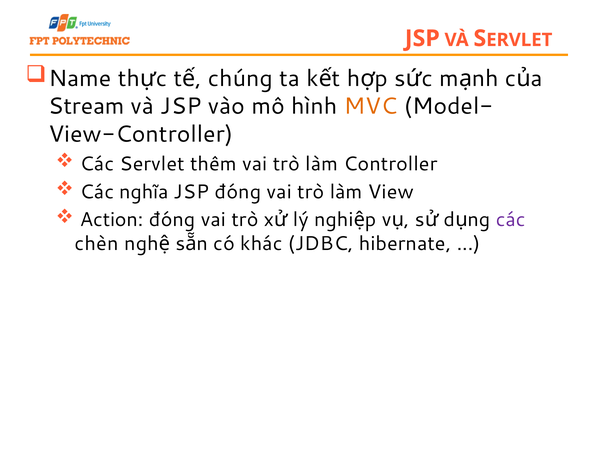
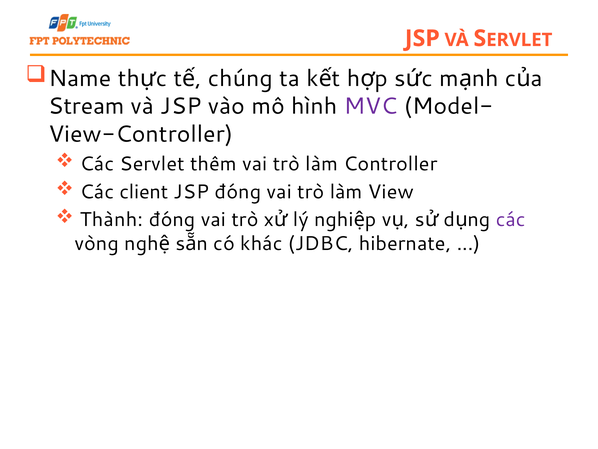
MVC colour: orange -> purple (371, 106)
nghĩa: nghĩa -> client (144, 192)
Action: Action -> Thành (111, 219)
chèn: chèn -> vòng (97, 243)
